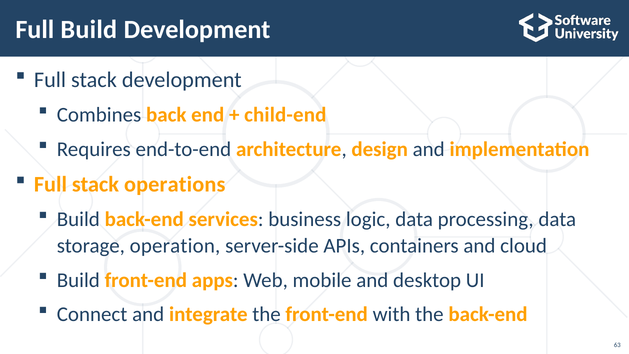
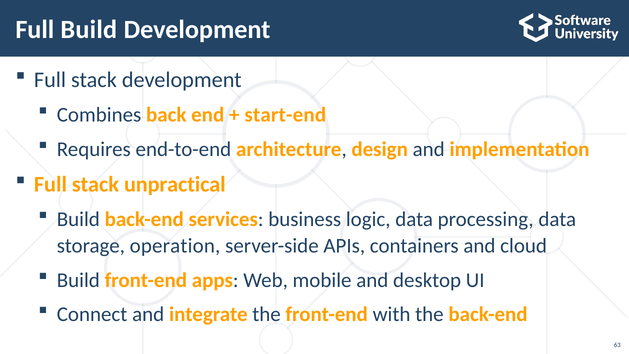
child-end: child-end -> start-end (285, 115)
operations: operations -> unpractical (175, 184)
